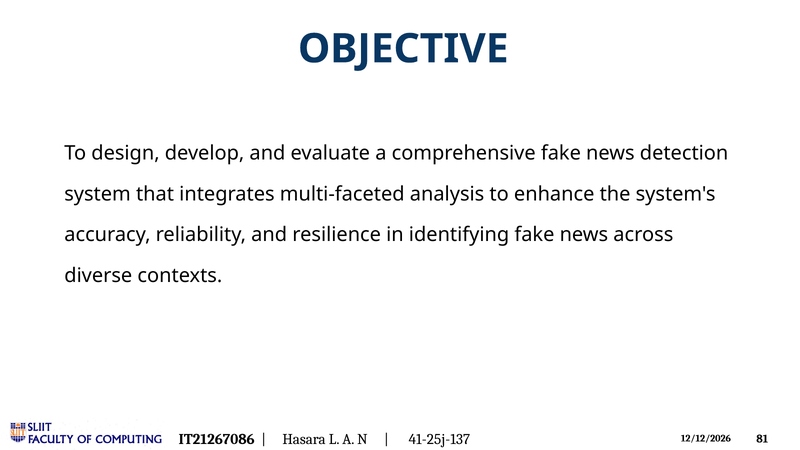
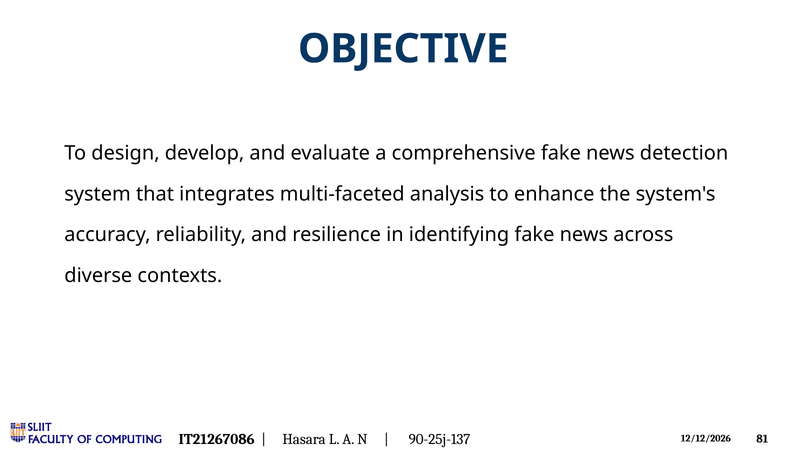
41-25j-137: 41-25j-137 -> 90-25j-137 (440, 439)
